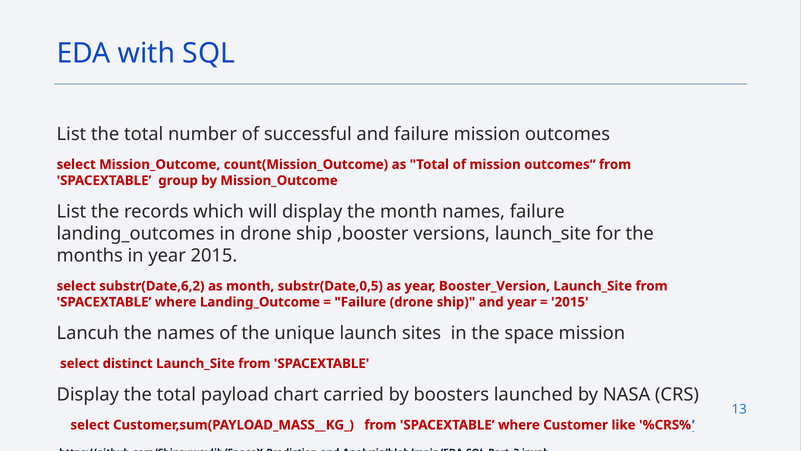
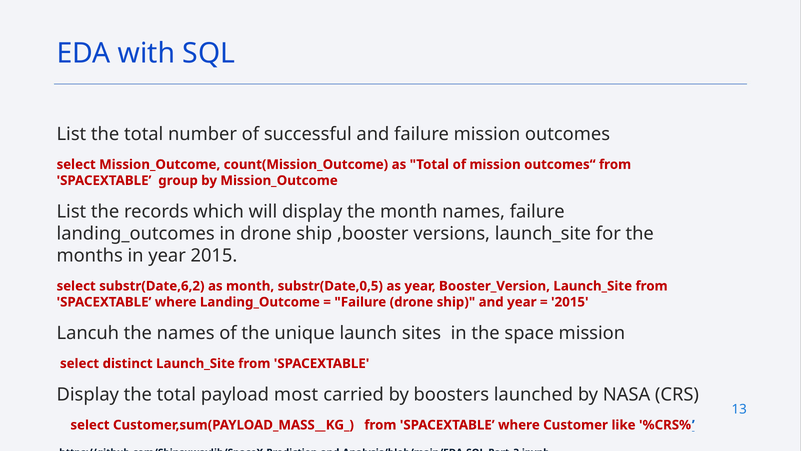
chart: chart -> most (296, 394)
